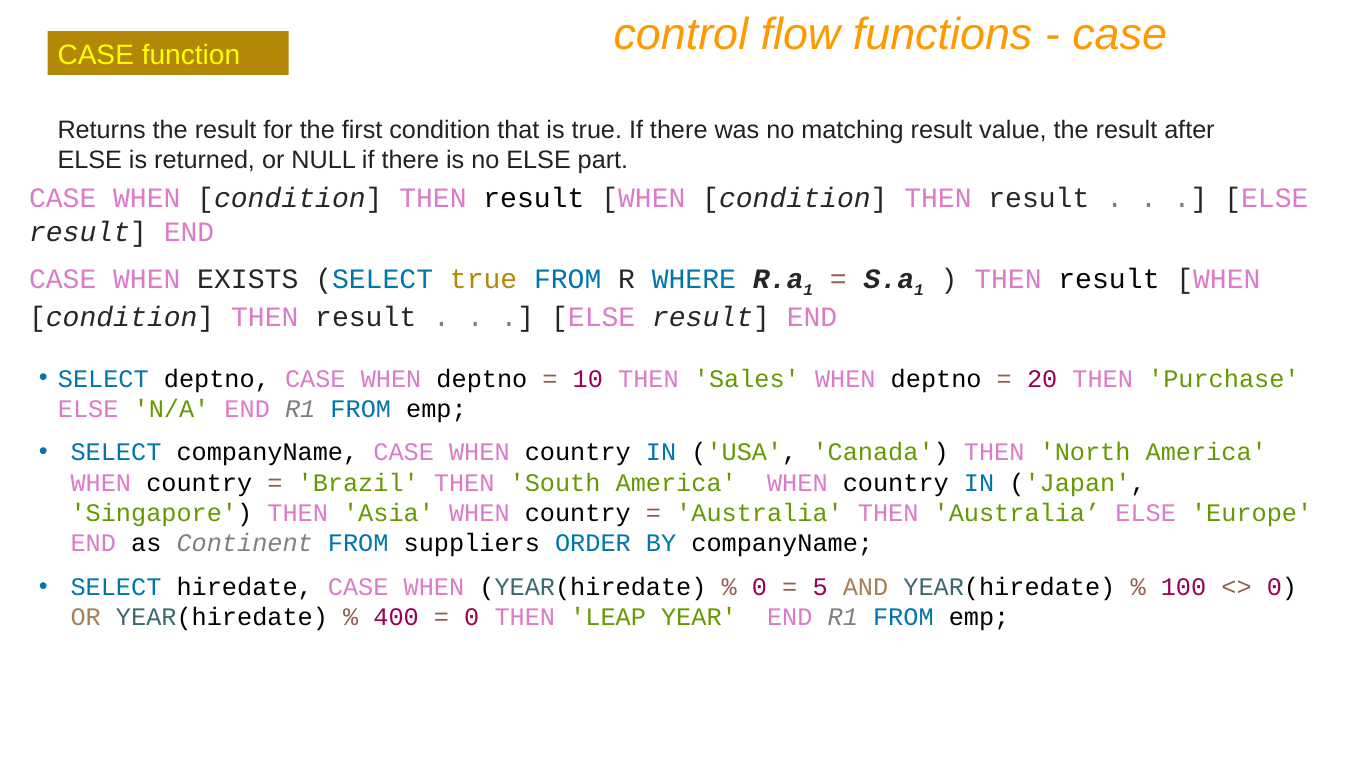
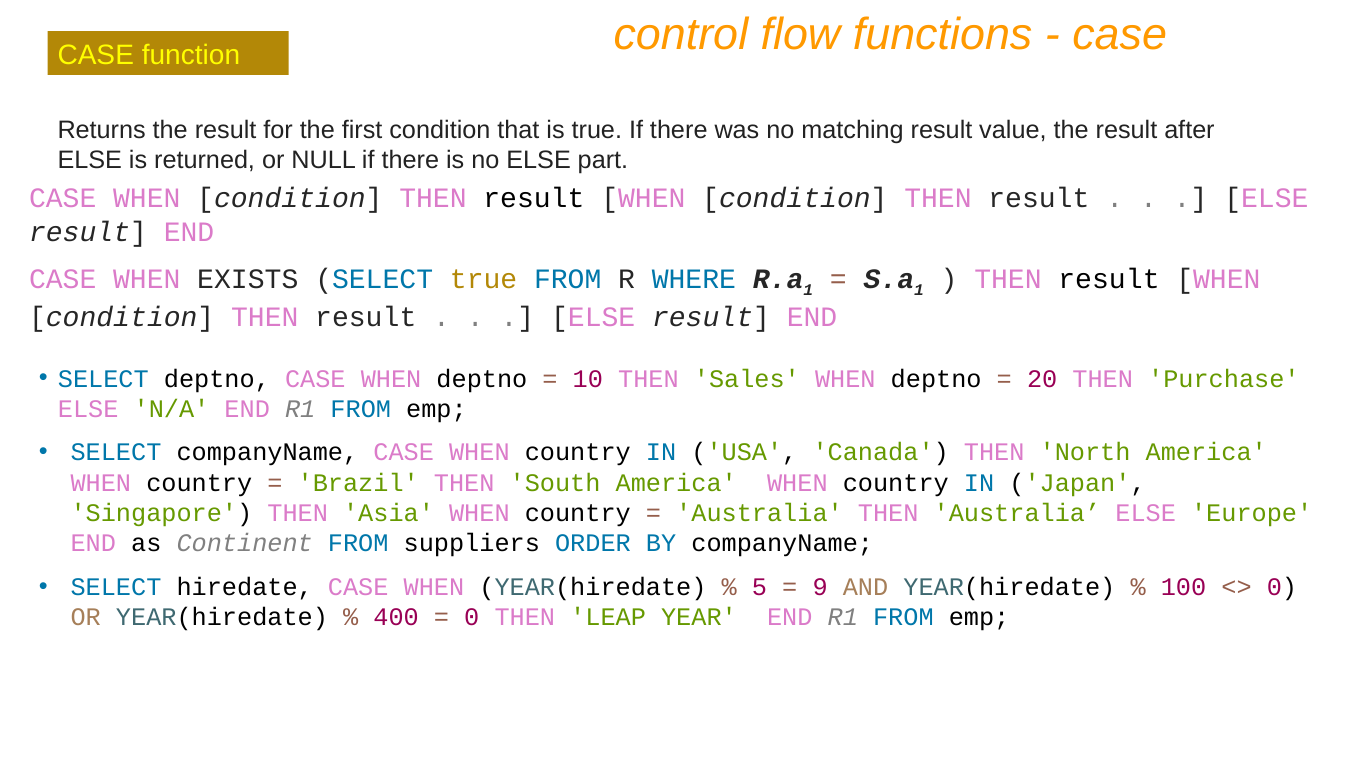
0: 0 -> 5 (760, 587)
5: 5 -> 9 (820, 587)
